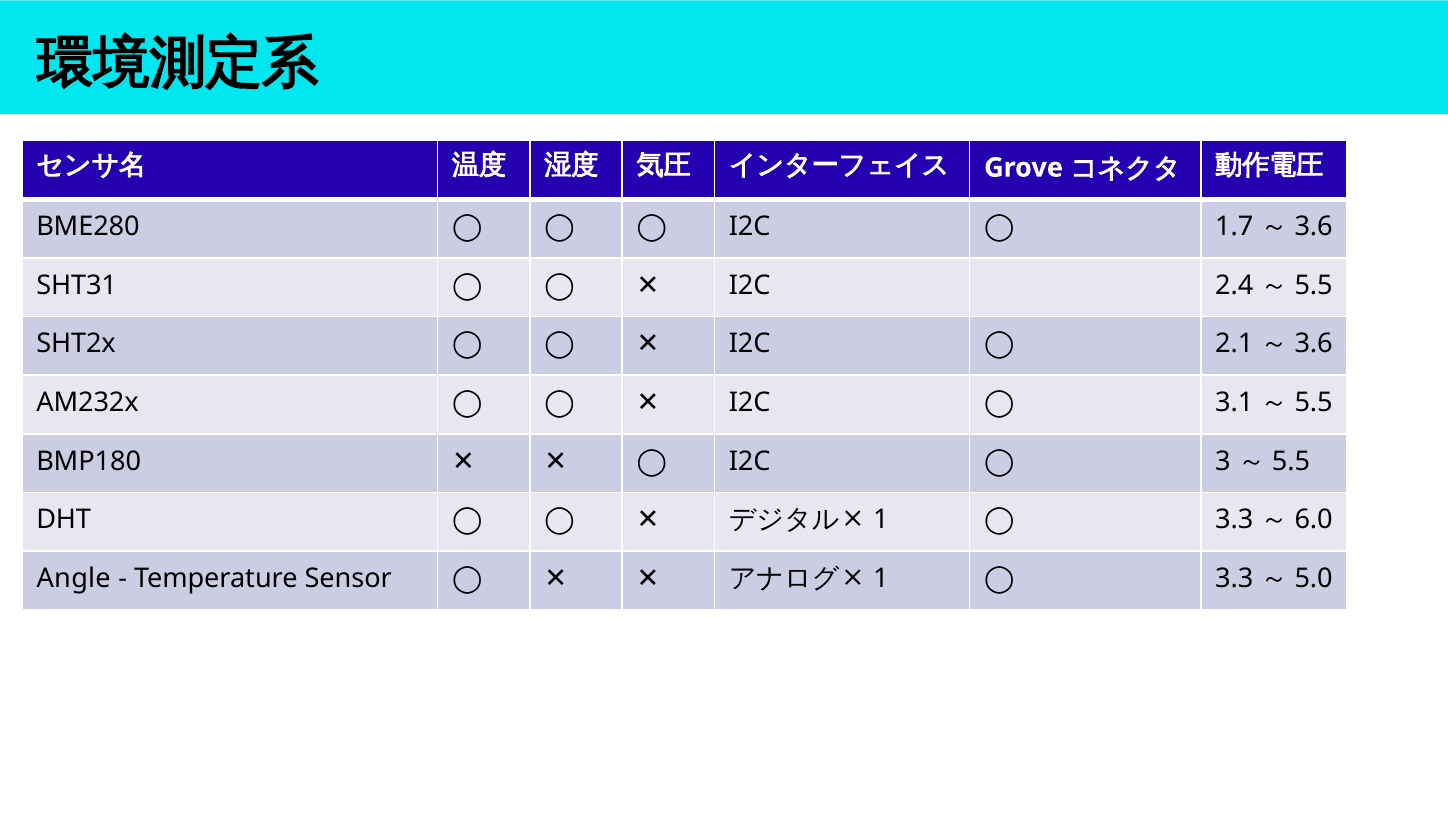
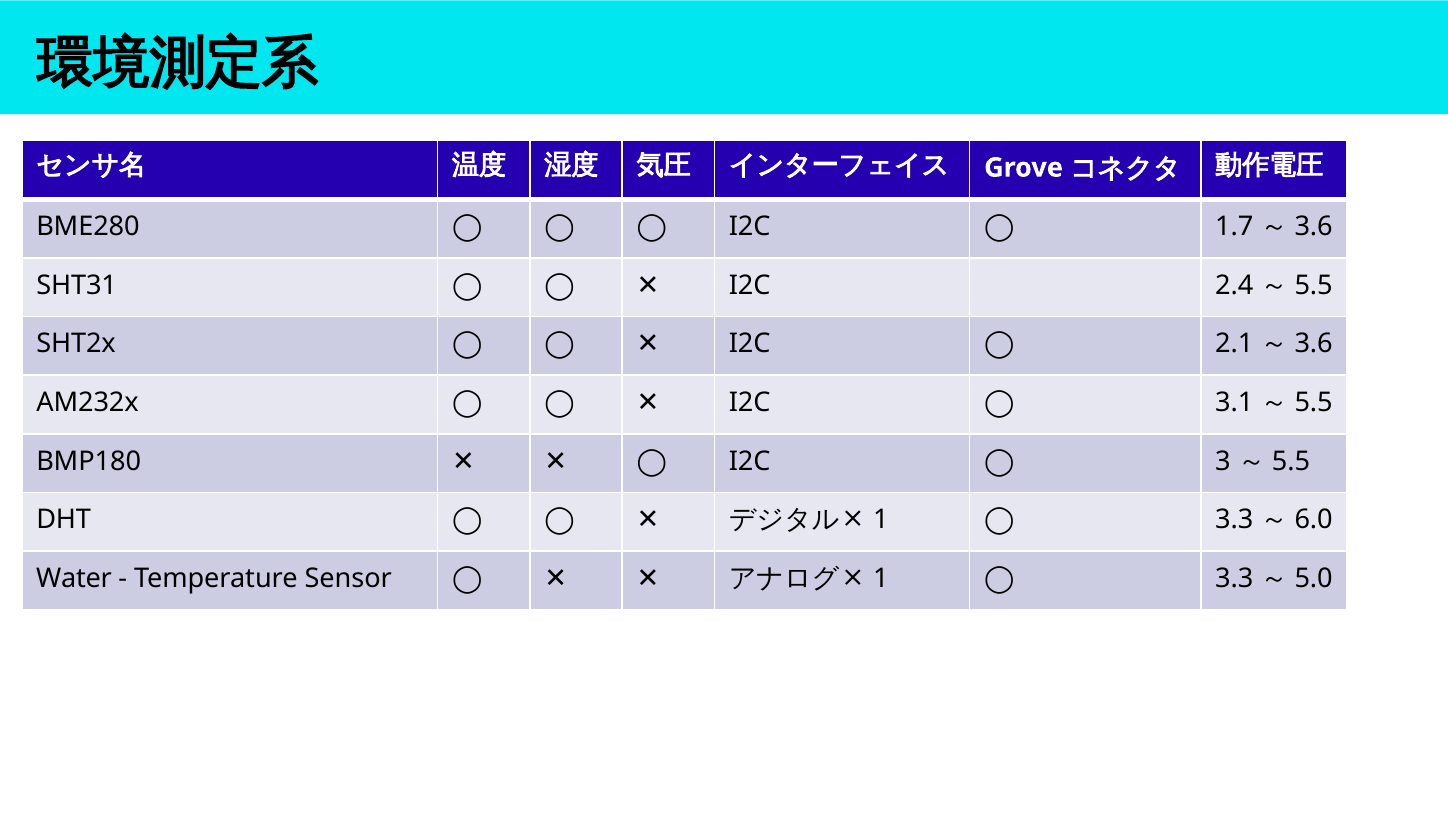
Angle: Angle -> Water (74, 579)
